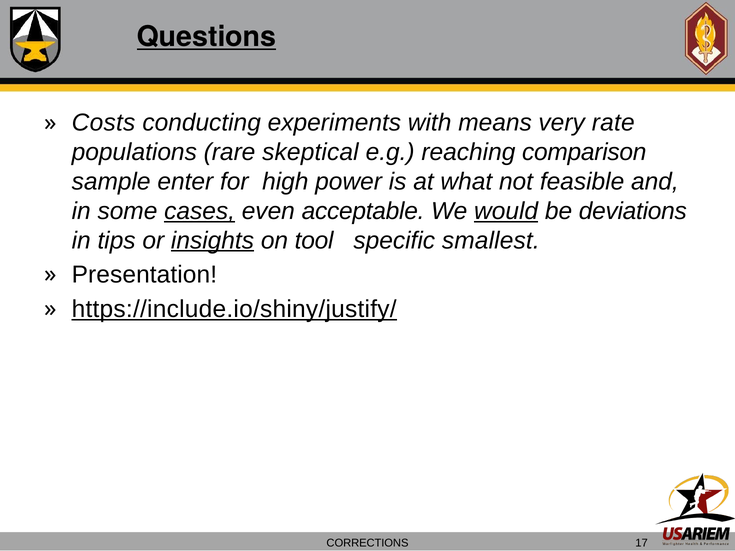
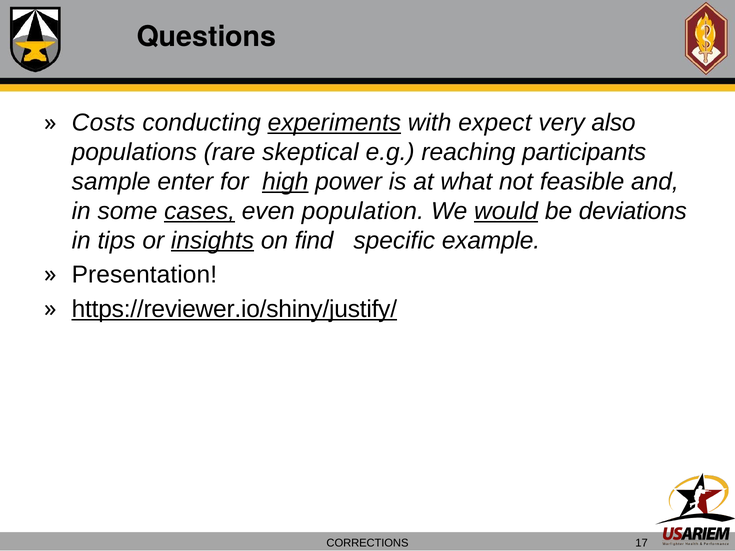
Questions underline: present -> none (206, 37)
experiments underline: none -> present (334, 123)
means: means -> expect (495, 123)
rate: rate -> also (614, 123)
comparison: comparison -> participants (584, 152)
high underline: none -> present (285, 182)
acceptable: acceptable -> population (363, 211)
tool: tool -> find (314, 241)
smallest: smallest -> example (491, 241)
https://include.io/shiny/justify/: https://include.io/shiny/justify/ -> https://reviewer.io/shiny/justify/ (234, 309)
